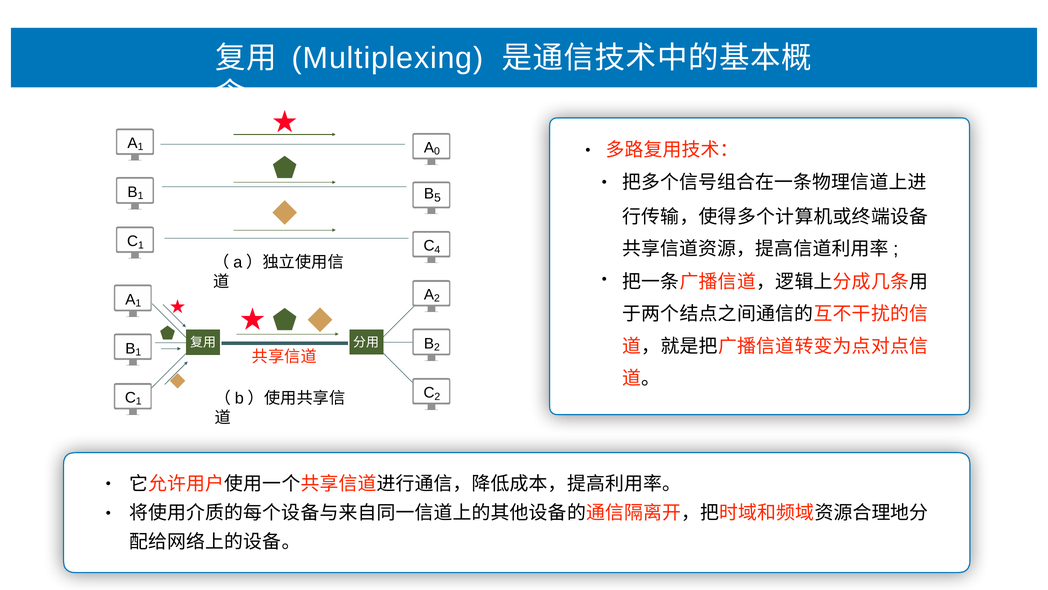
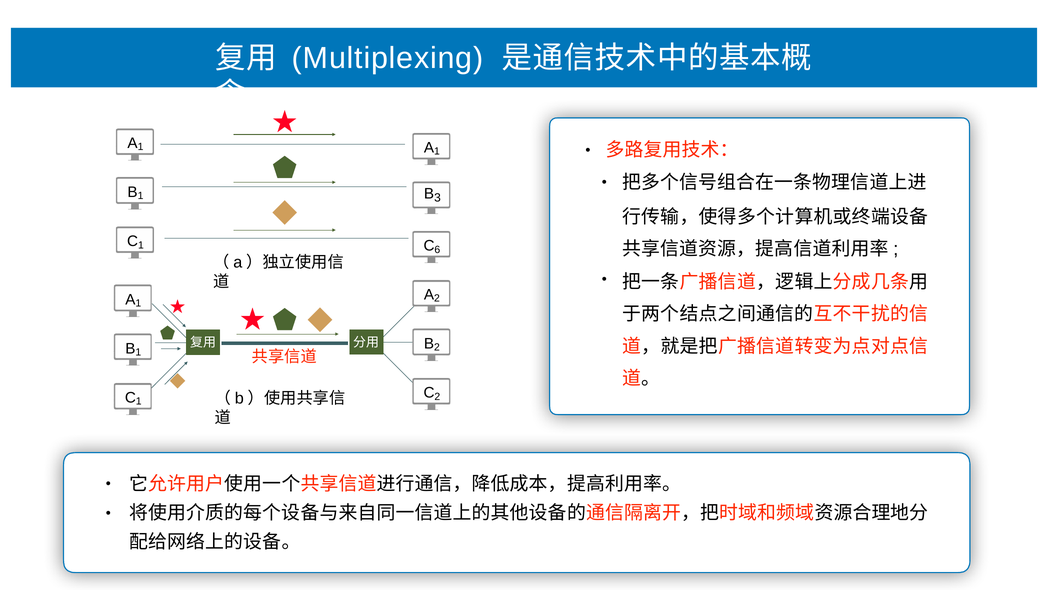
0: 0 -> 1 (437, 151)
5: 5 -> 3 (437, 198)
4: 4 -> 6 (437, 249)
